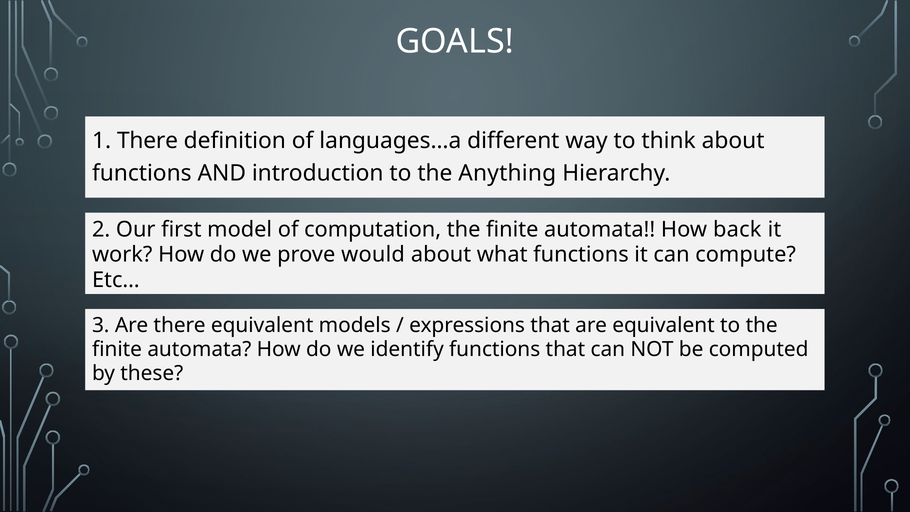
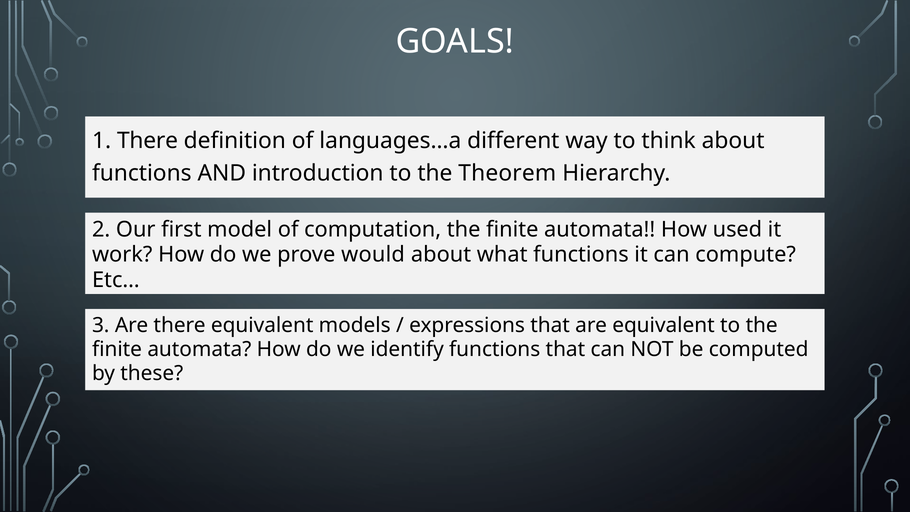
Anything: Anything -> Theorem (507, 173)
back: back -> used (737, 230)
